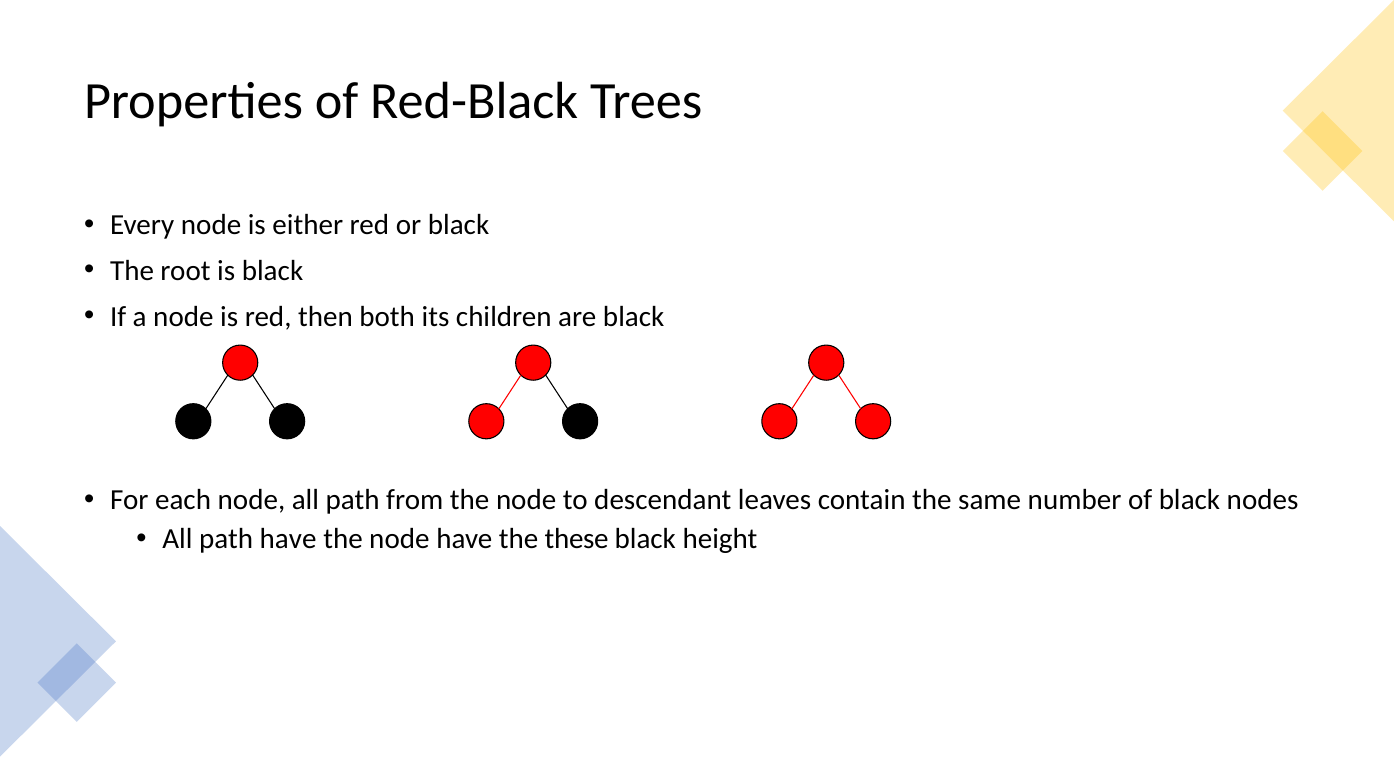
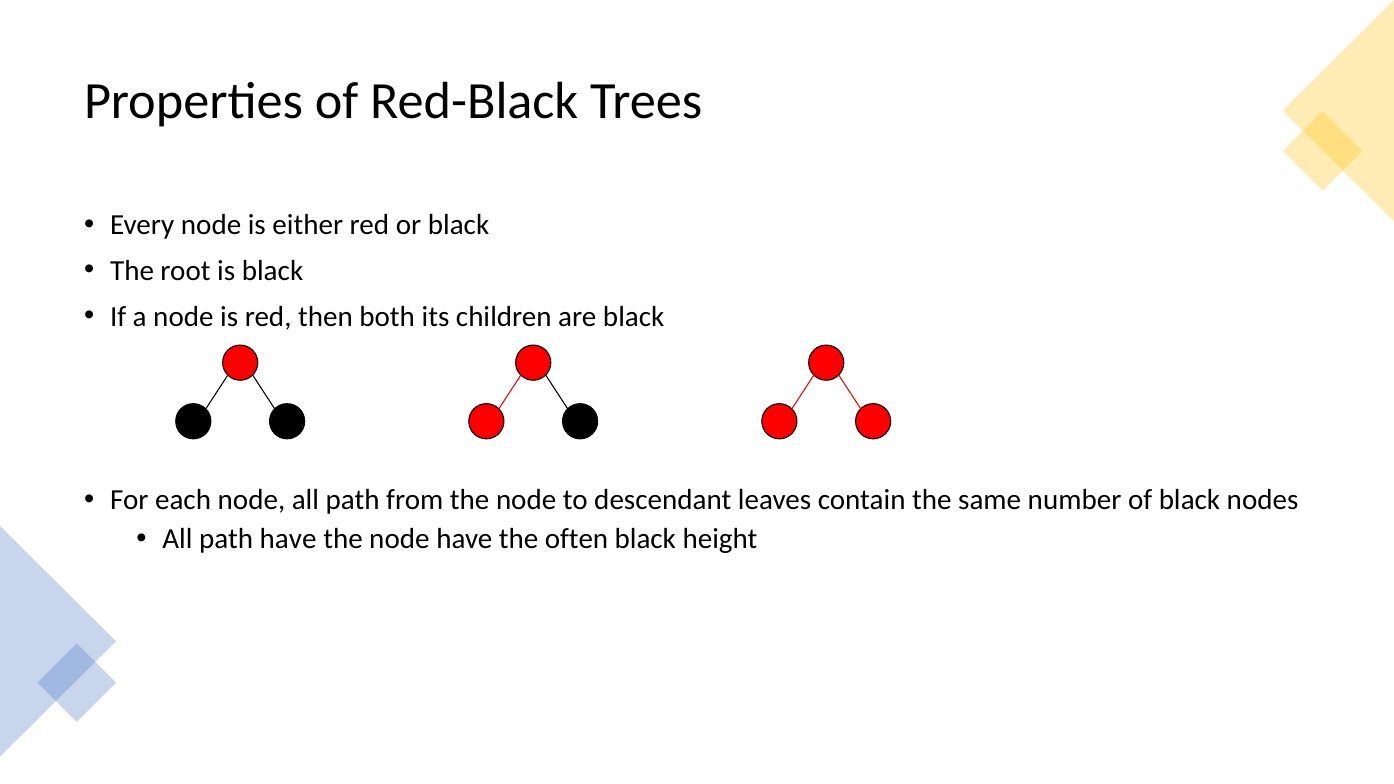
these: these -> often (577, 539)
